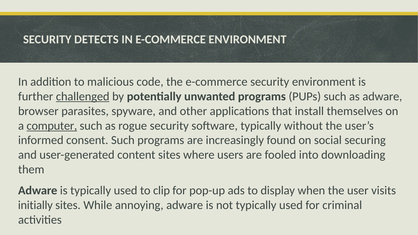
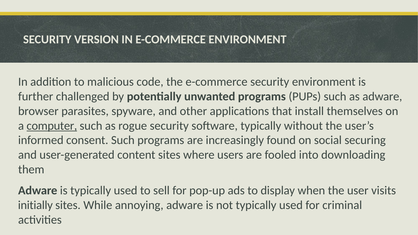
DETECTS: DETECTS -> VERSION (97, 39)
challenged underline: present -> none (83, 97)
clip: clip -> sell (161, 191)
